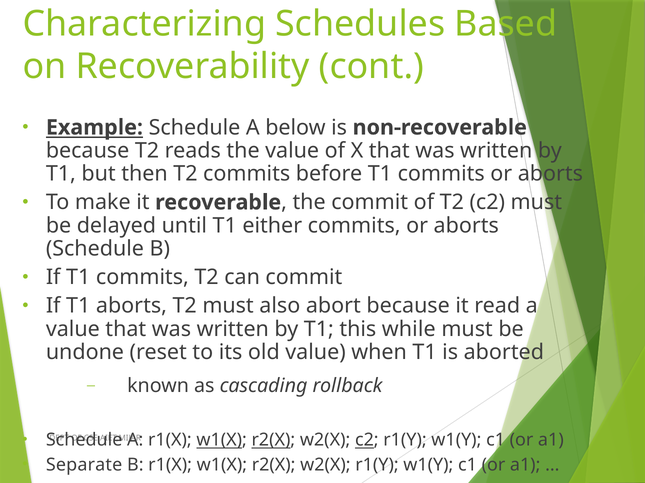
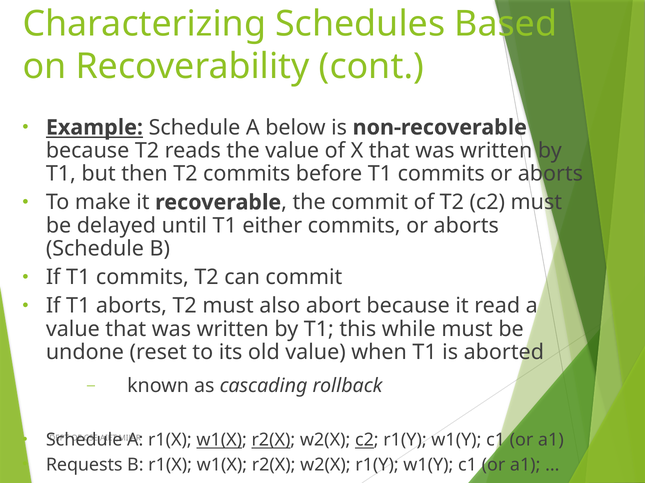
Separate: Separate -> Requests (84, 465)
